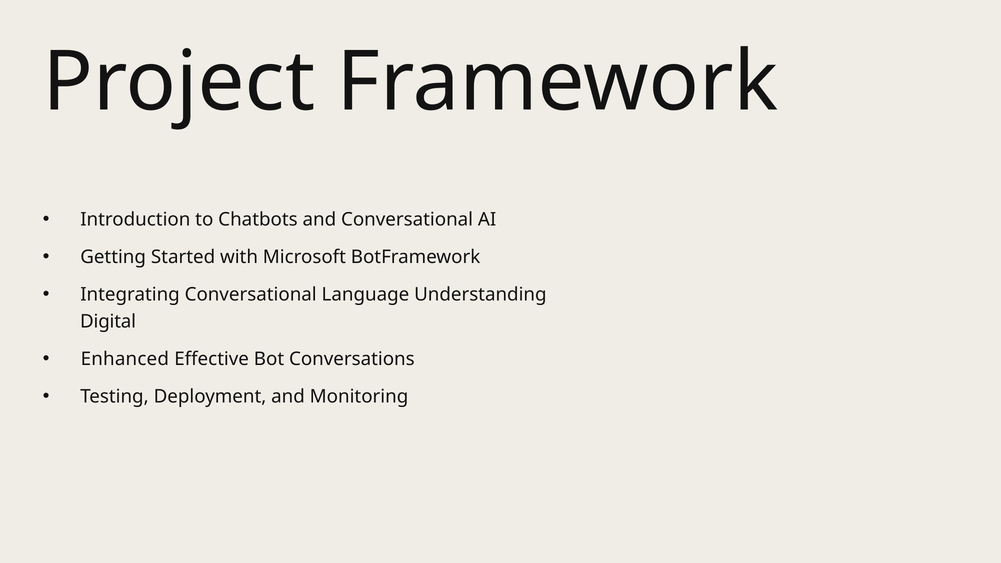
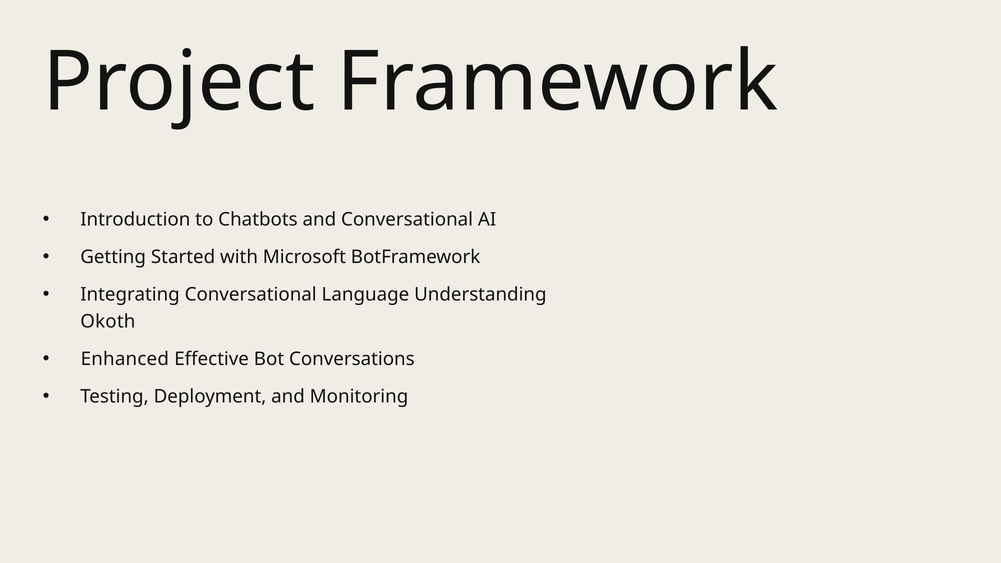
Digital: Digital -> Okoth (108, 322)
